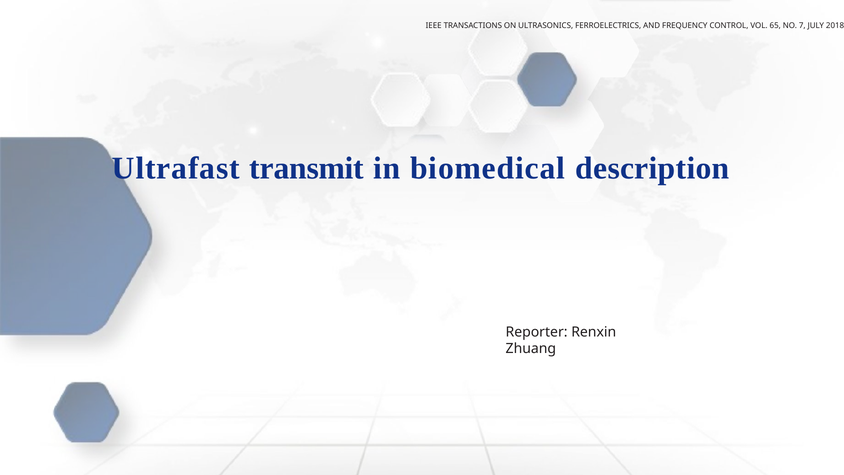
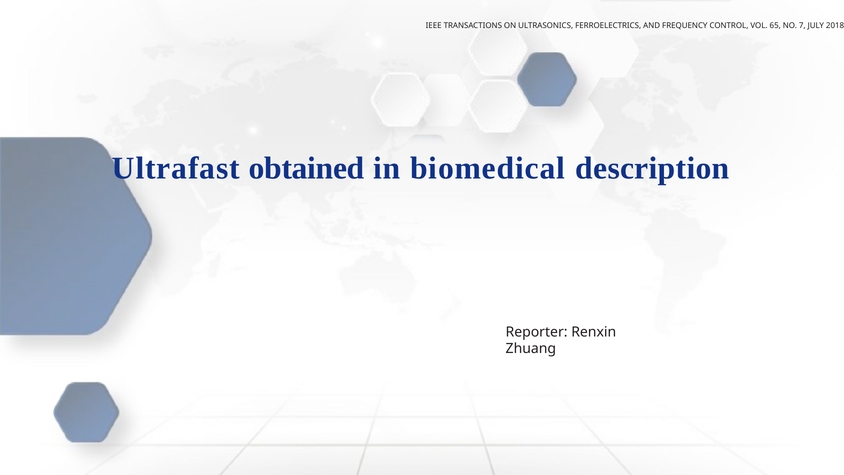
transmit: transmit -> obtained (307, 168)
